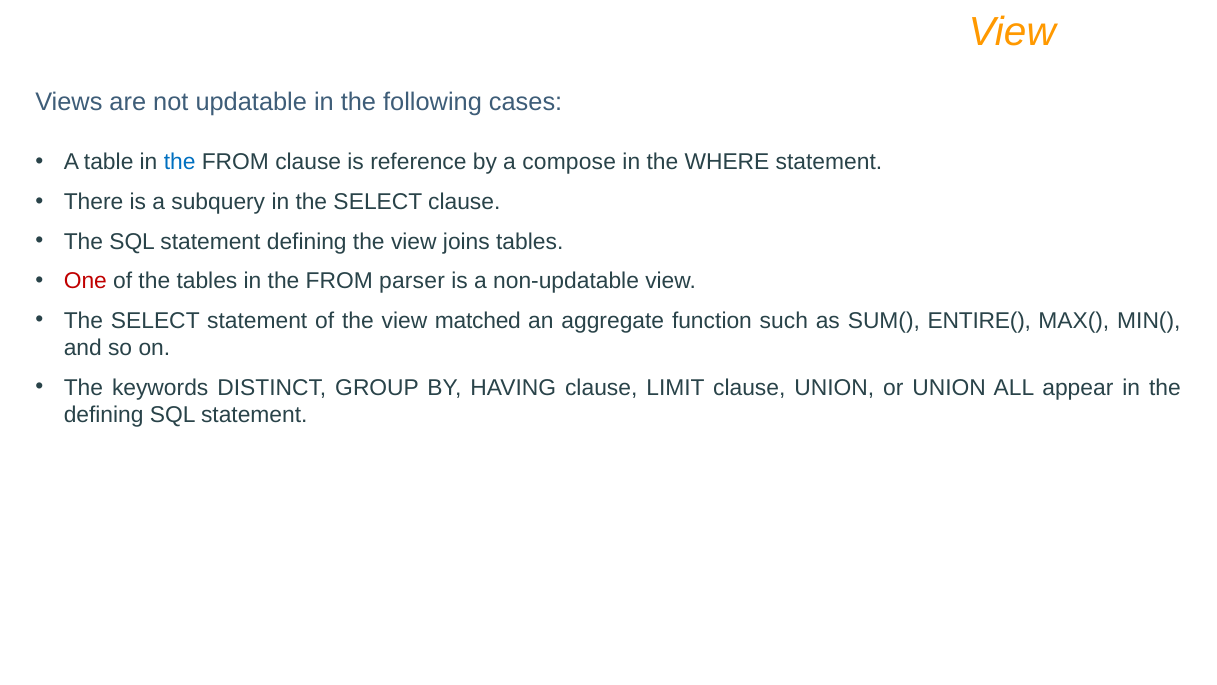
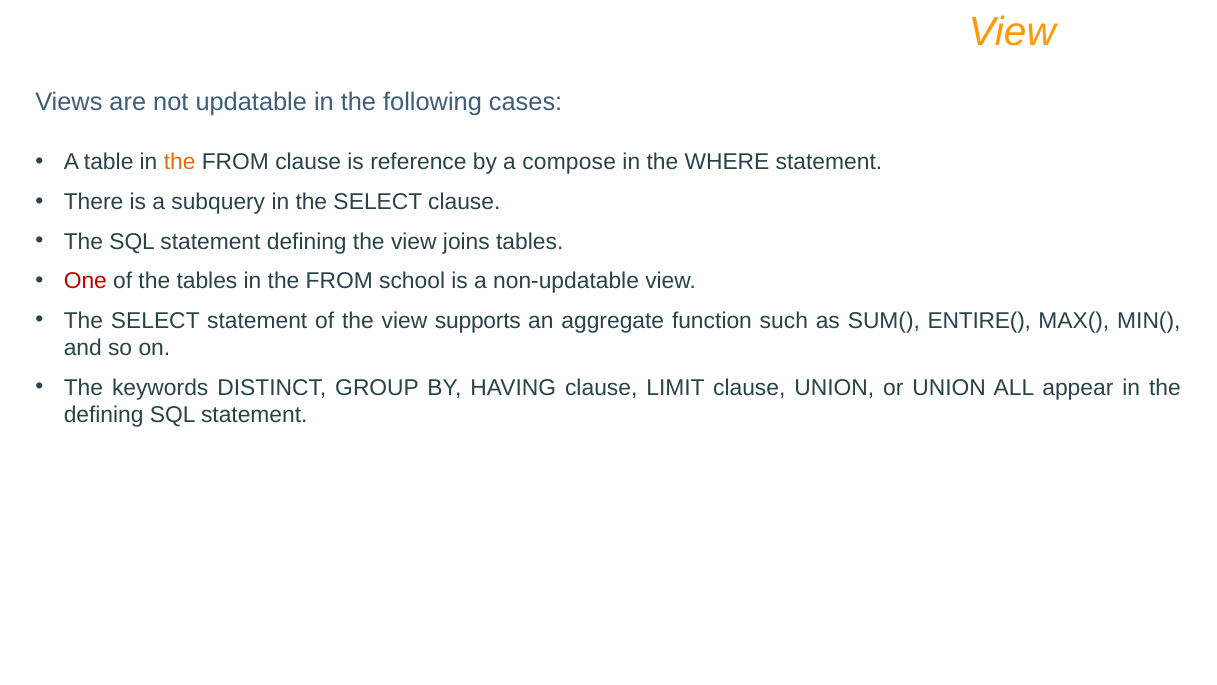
the colour: blue -> orange (180, 162)
parser: parser -> school (412, 281)
matched: matched -> supports (478, 320)
